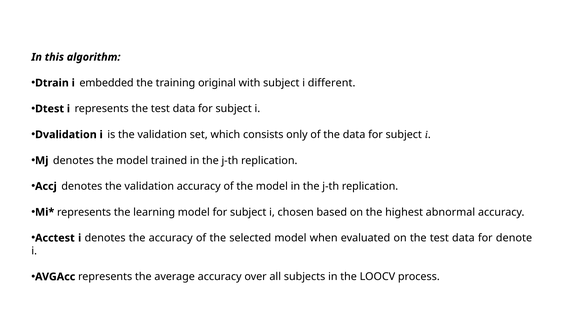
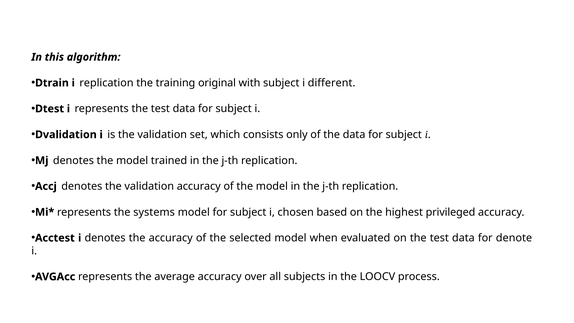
i embedded: embedded -> replication (106, 83)
learning: learning -> systems (154, 212)
abnormal: abnormal -> privileged (451, 212)
